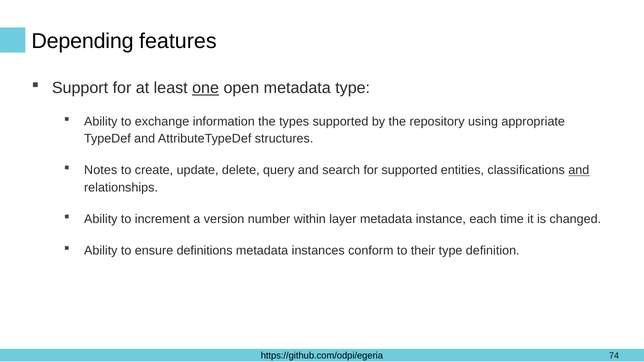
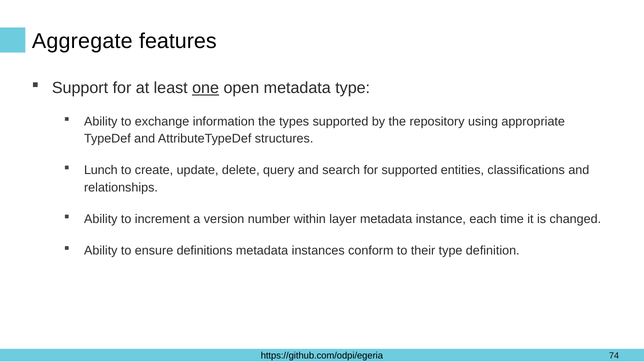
Depending: Depending -> Aggregate (82, 41)
Notes: Notes -> Lunch (101, 170)
and underline: present -> none (579, 170)
